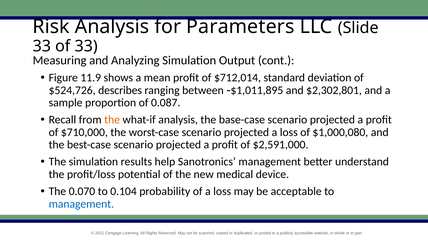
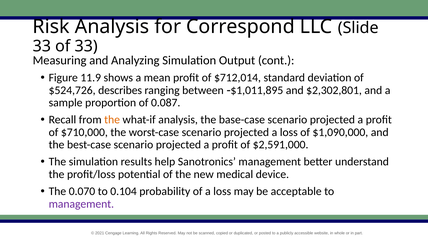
Parameters: Parameters -> Correspond (241, 27)
$1,000,080: $1,000,080 -> $1,090,000 (340, 132)
management colour: blue -> purple (81, 204)
